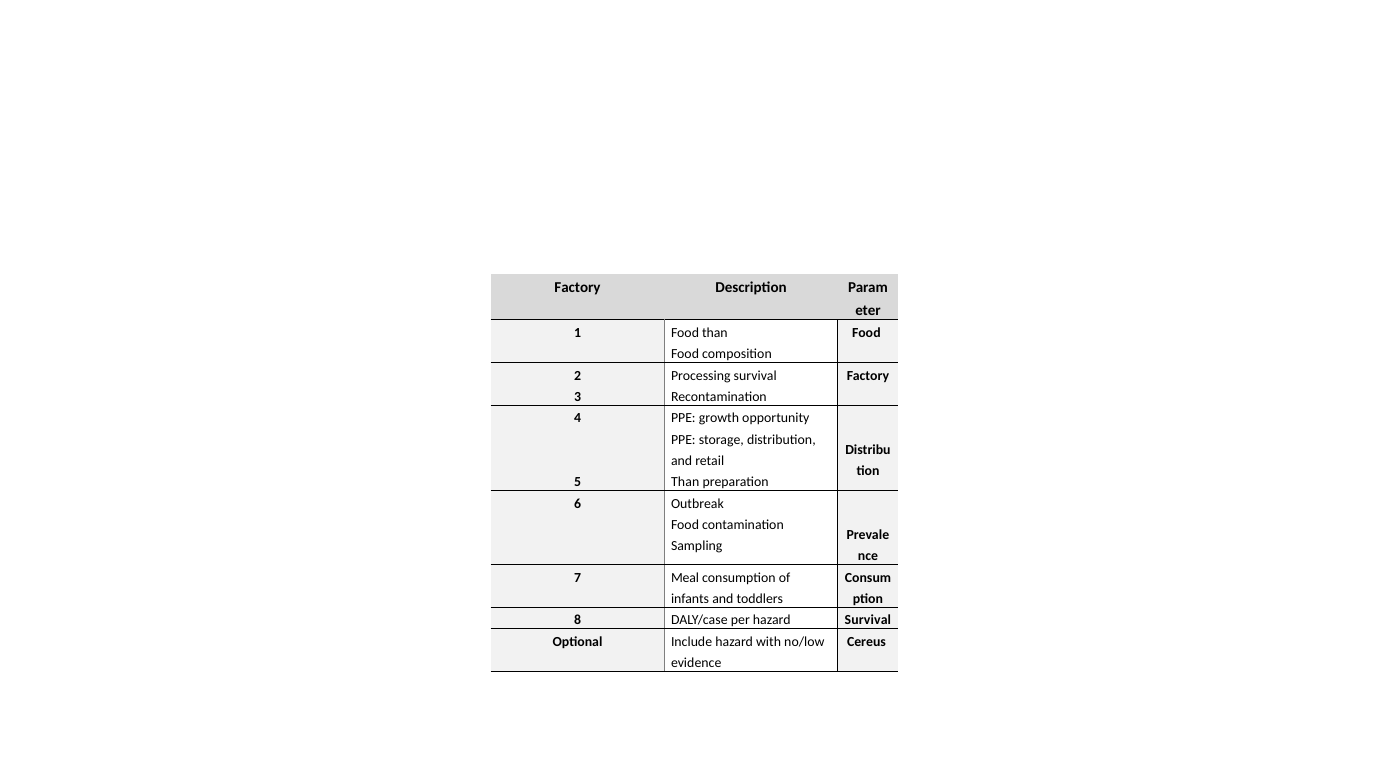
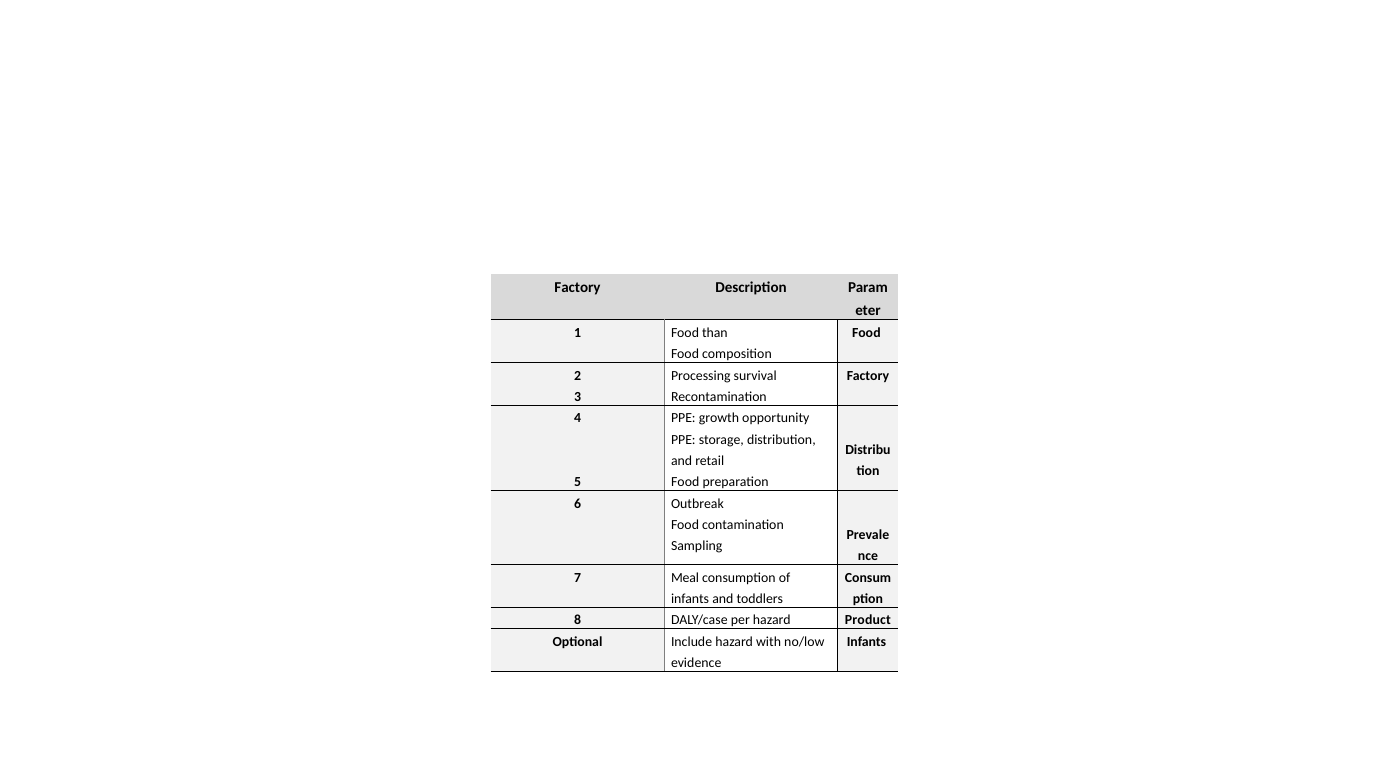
5 Than: Than -> Food (685, 482)
hazard Survival: Survival -> Product (868, 620)
Cereus: Cereus -> Infants (867, 641)
